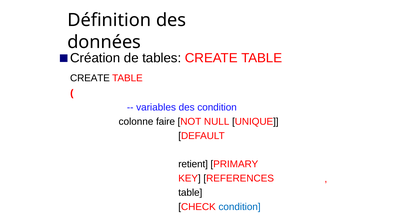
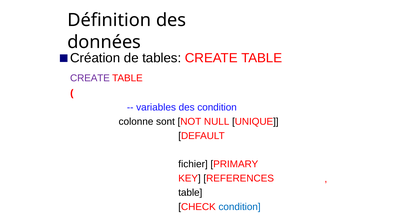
CREATE colour: black -> purple (90, 78)
faire: faire -> sont (165, 122)
retient: retient -> fichier (193, 164)
